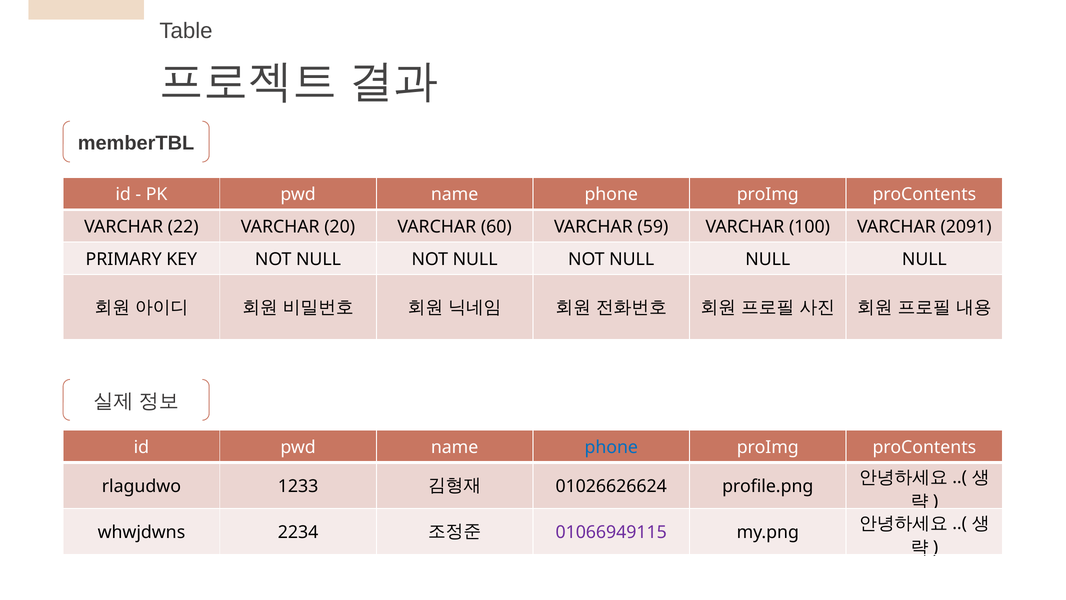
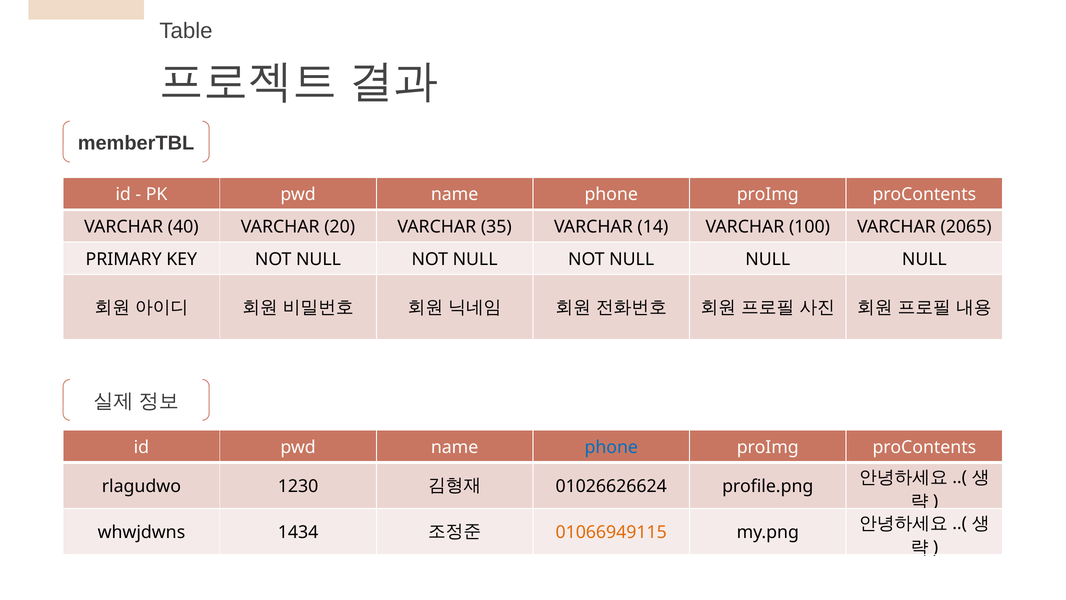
22: 22 -> 40 (183, 227)
60: 60 -> 35 (496, 227)
59: 59 -> 14 (653, 227)
2091: 2091 -> 2065 (966, 227)
1233: 1233 -> 1230 (298, 486)
2234: 2234 -> 1434 (298, 532)
01066949115 colour: purple -> orange (611, 532)
